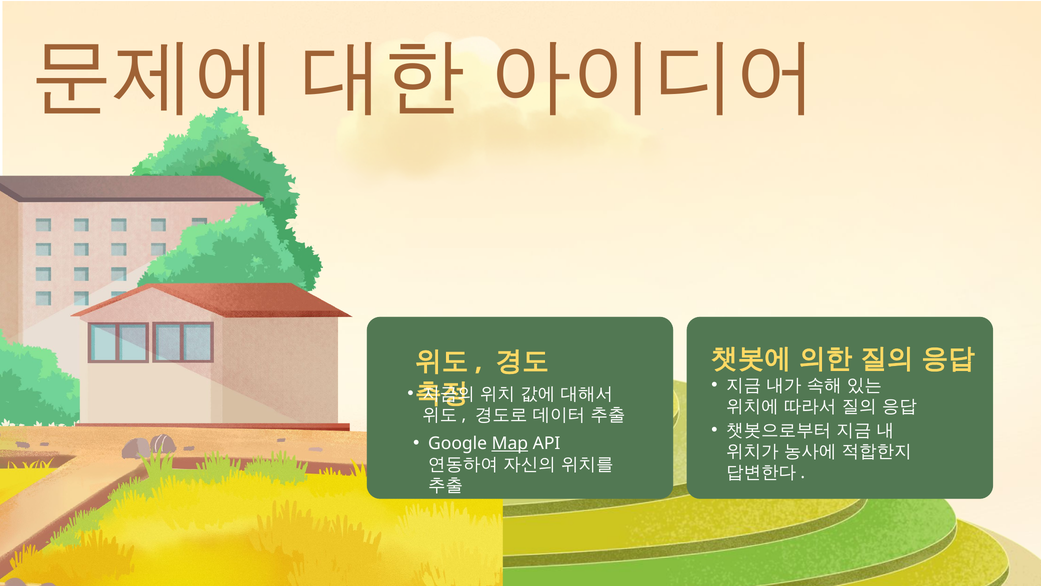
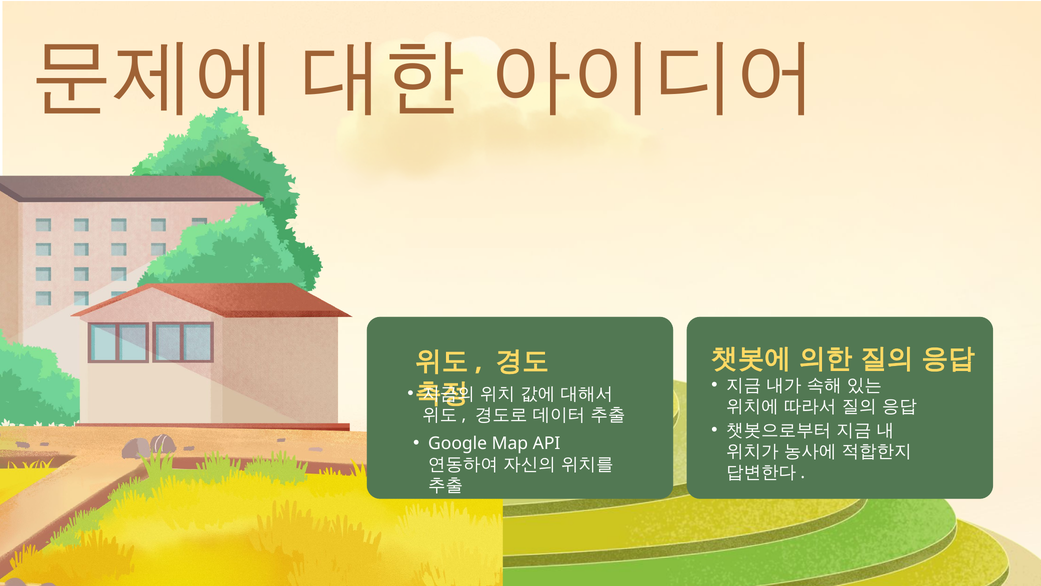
Map underline: present -> none (510, 443)
